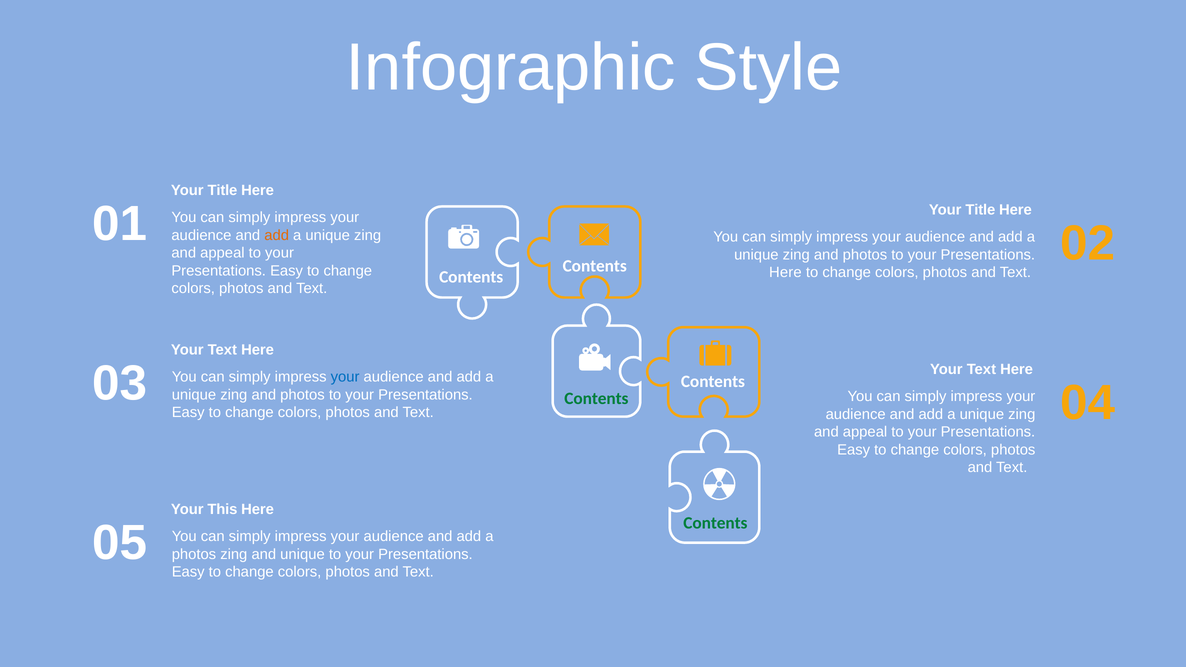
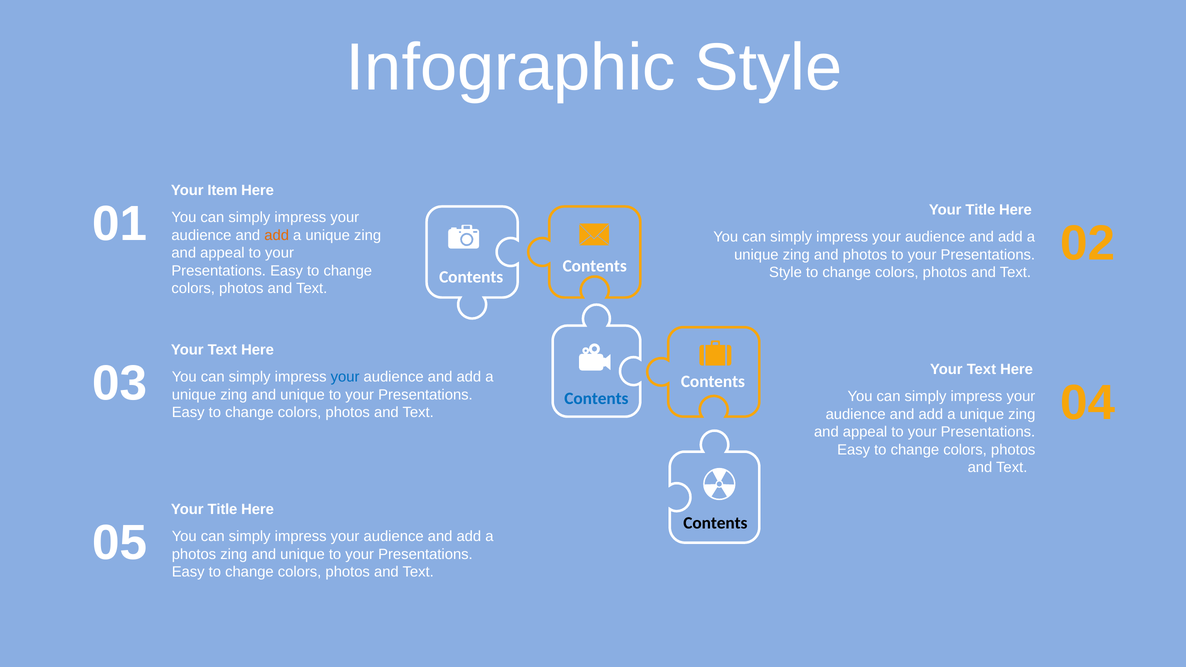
Title: Title -> Item (222, 191)
Here: Here -> Style (785, 273)
photos: photos -> unique (302, 395)
Contents colour: green -> blue (596, 399)
This: This -> Title (222, 509)
Contents colour: green -> black (715, 523)
